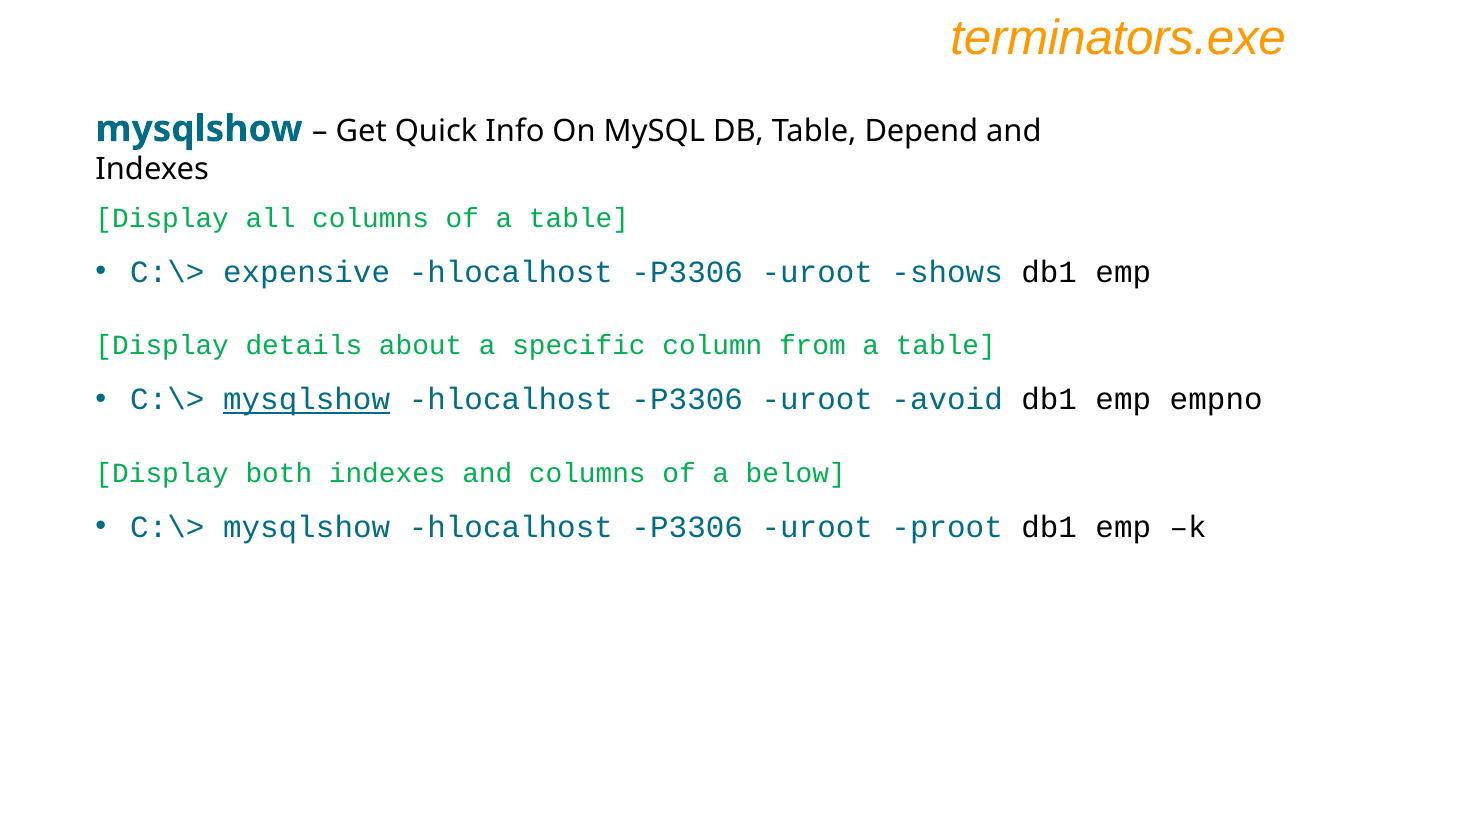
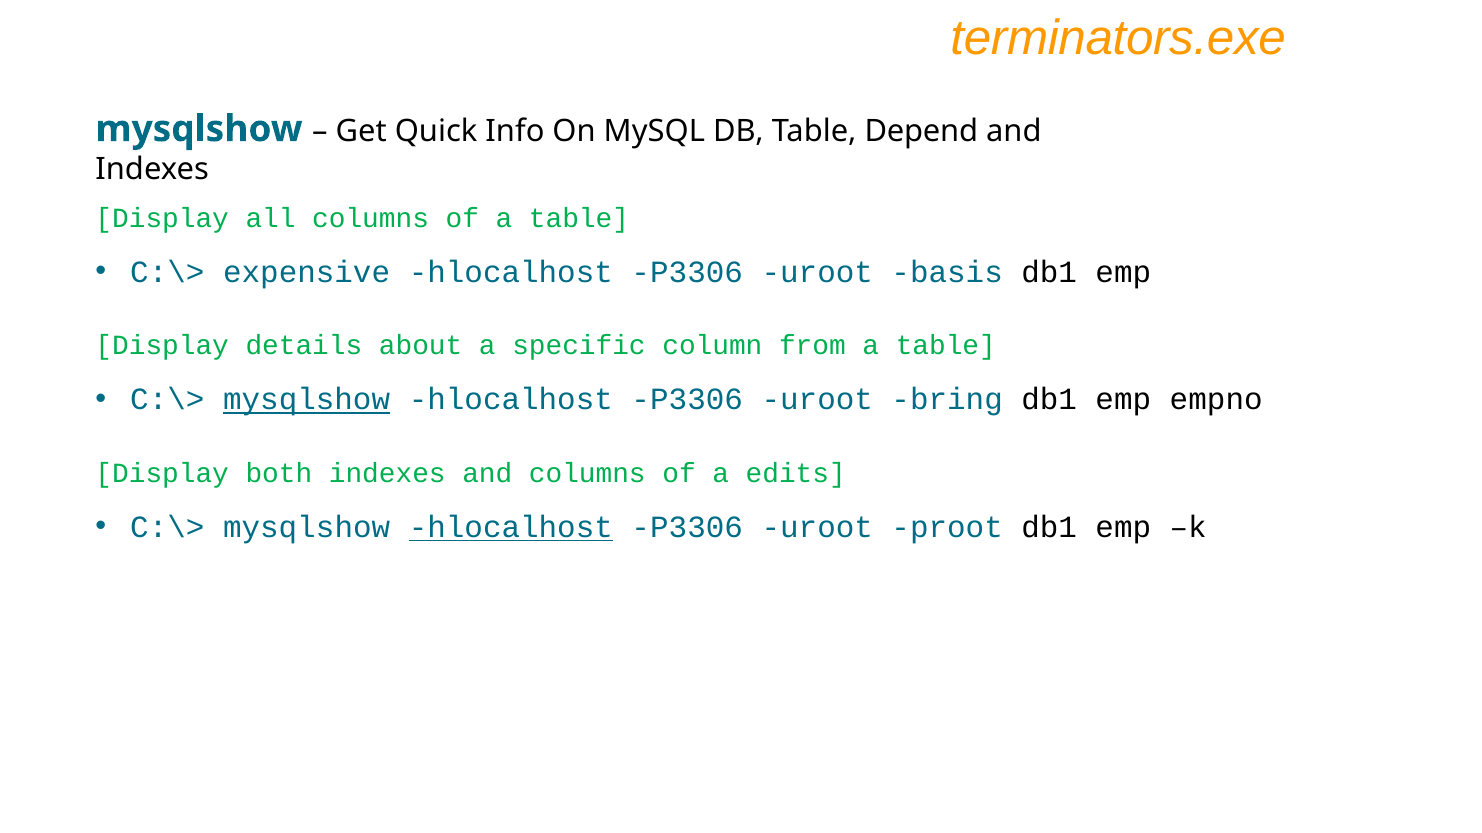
shows: shows -> basis (947, 272)
avoid: avoid -> bring (947, 400)
below: below -> edits (796, 474)
hlocalhost underline: none -> present (511, 528)
